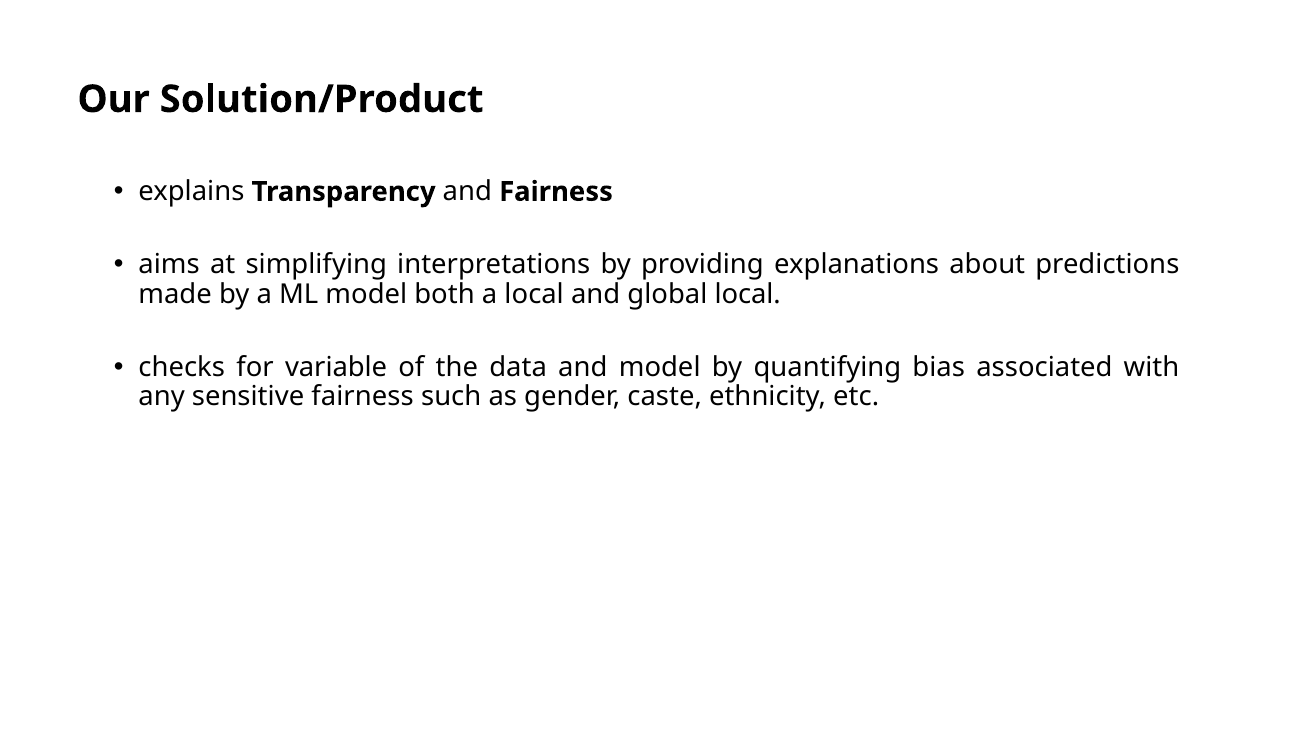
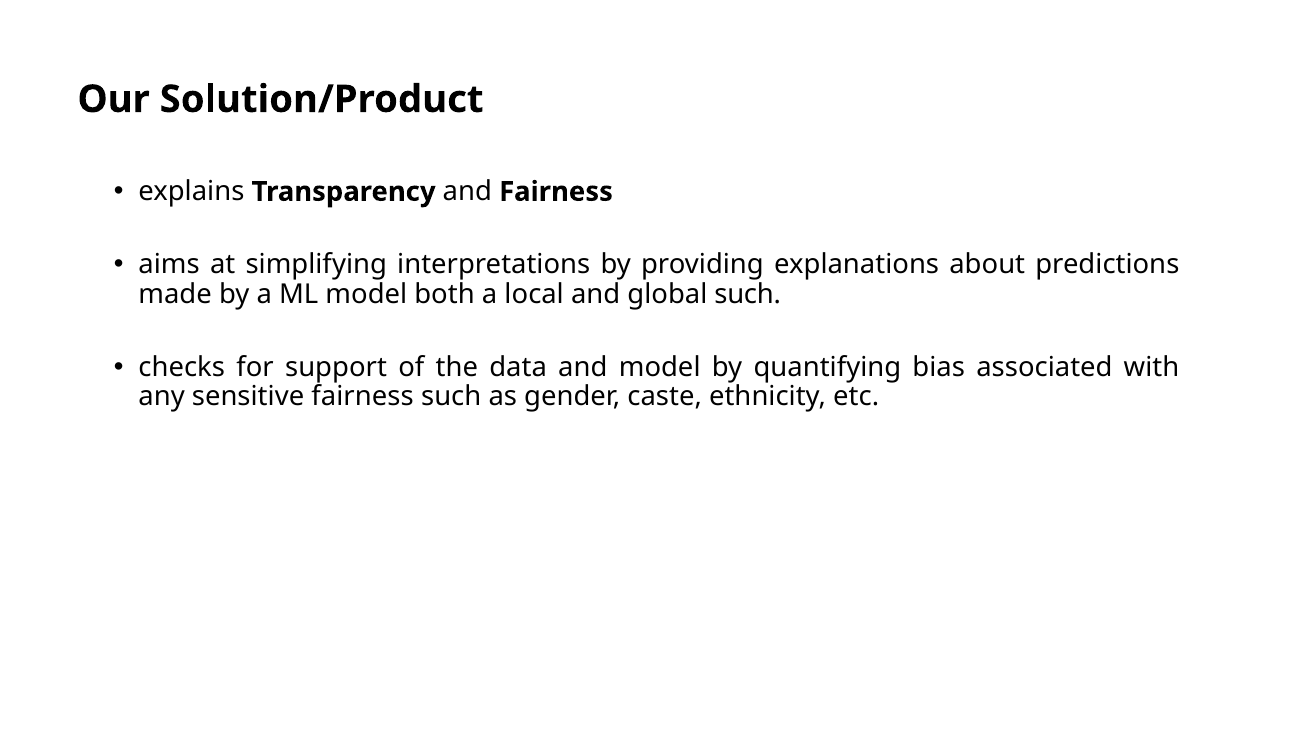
global local: local -> such (748, 294)
variable: variable -> support (336, 367)
